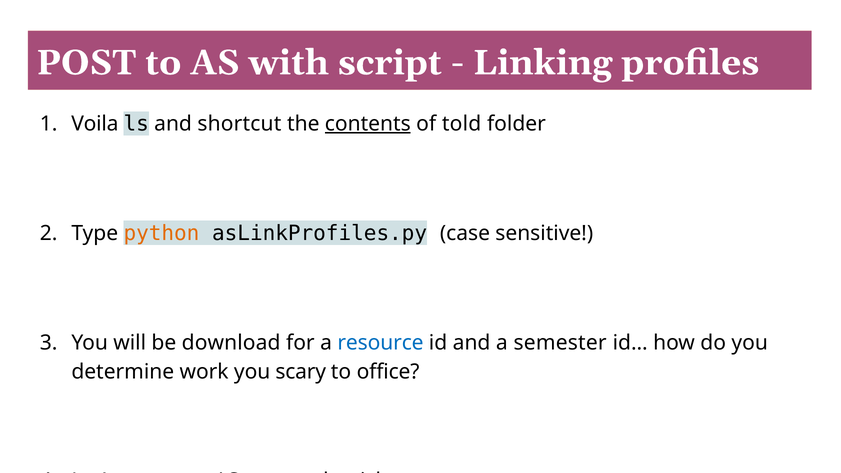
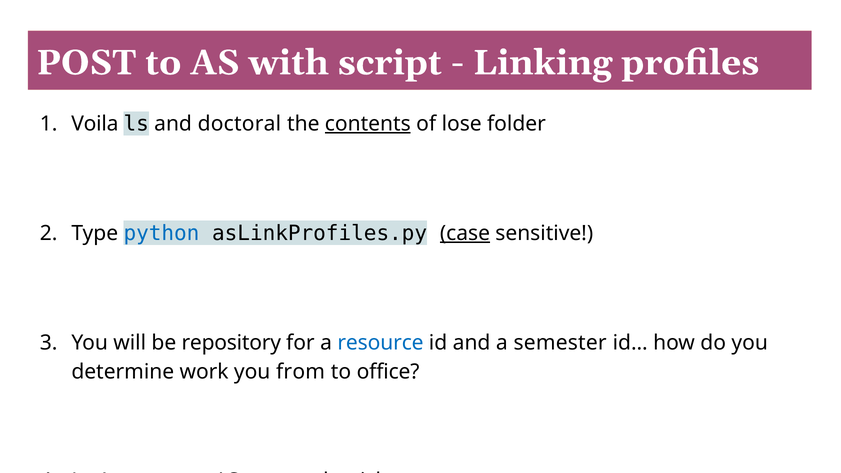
shortcut: shortcut -> doctoral (239, 124)
told: told -> lose (462, 124)
python colour: orange -> blue (161, 233)
case underline: none -> present (465, 233)
download: download -> repository (231, 343)
scary: scary -> from (301, 372)
